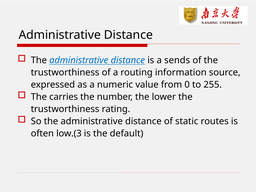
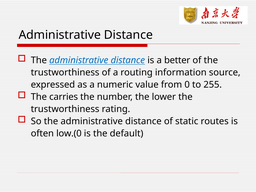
sends: sends -> better (177, 60)
low.(3: low.(3 -> low.(0 (69, 133)
